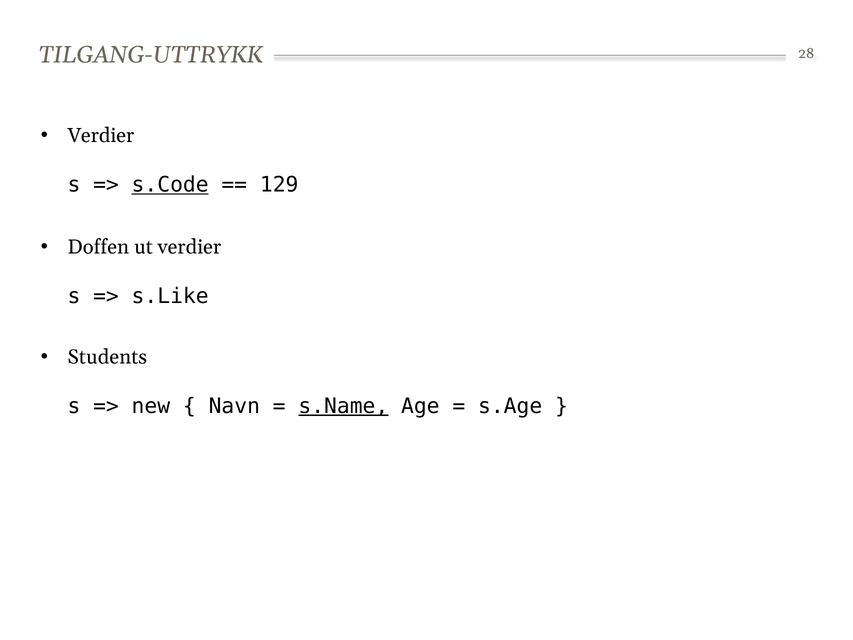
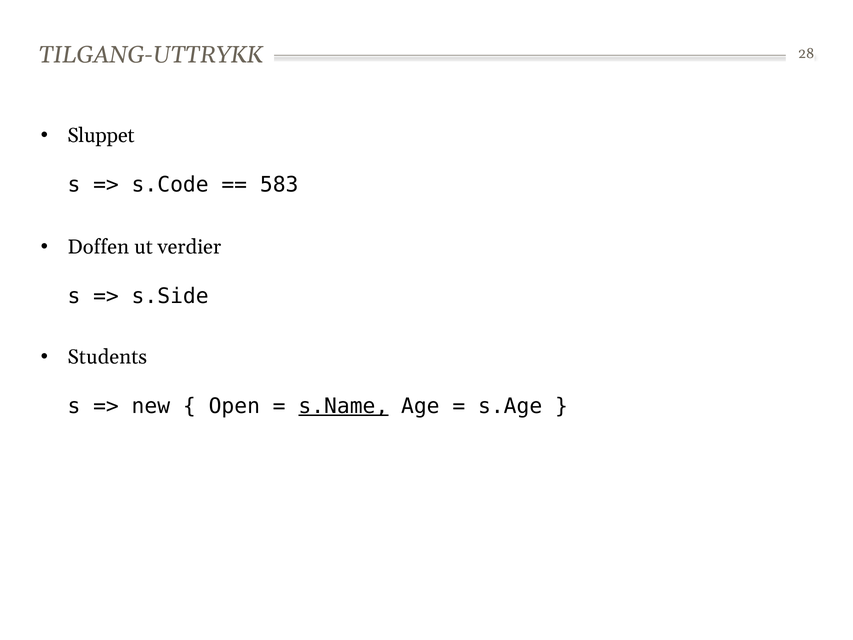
Verdier: Verdier -> Sluppet (101, 136)
s.Code underline: present -> none (170, 185)
129: 129 -> 583 (279, 185)
s.Like: s.Like -> s.Side (170, 296)
Navn: Navn -> Open (234, 406)
